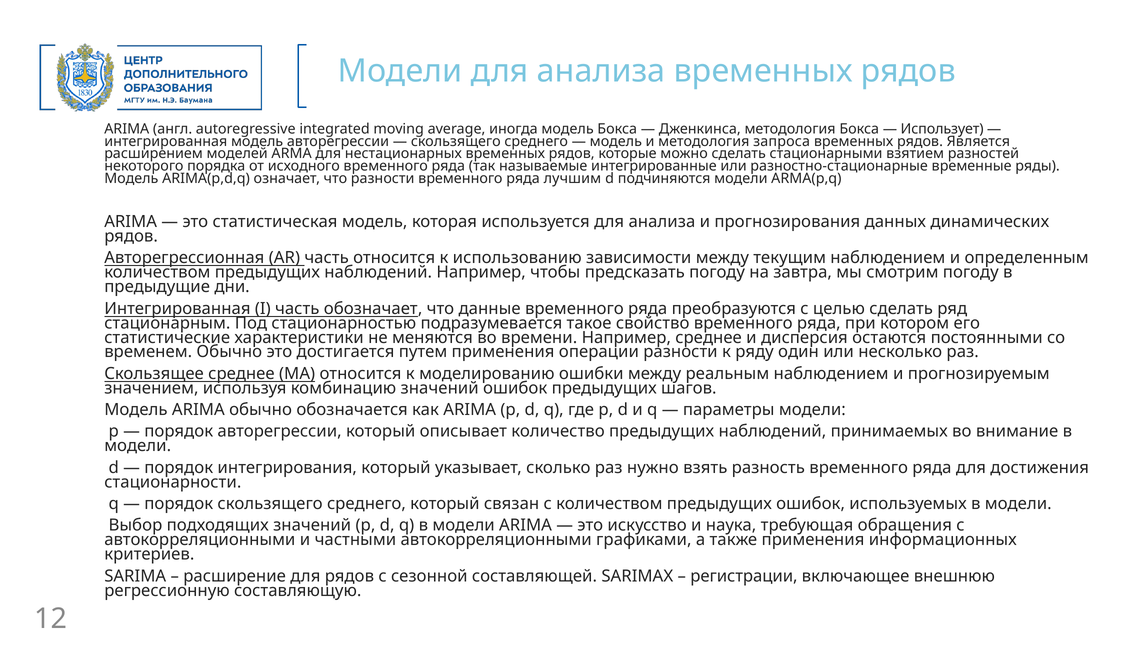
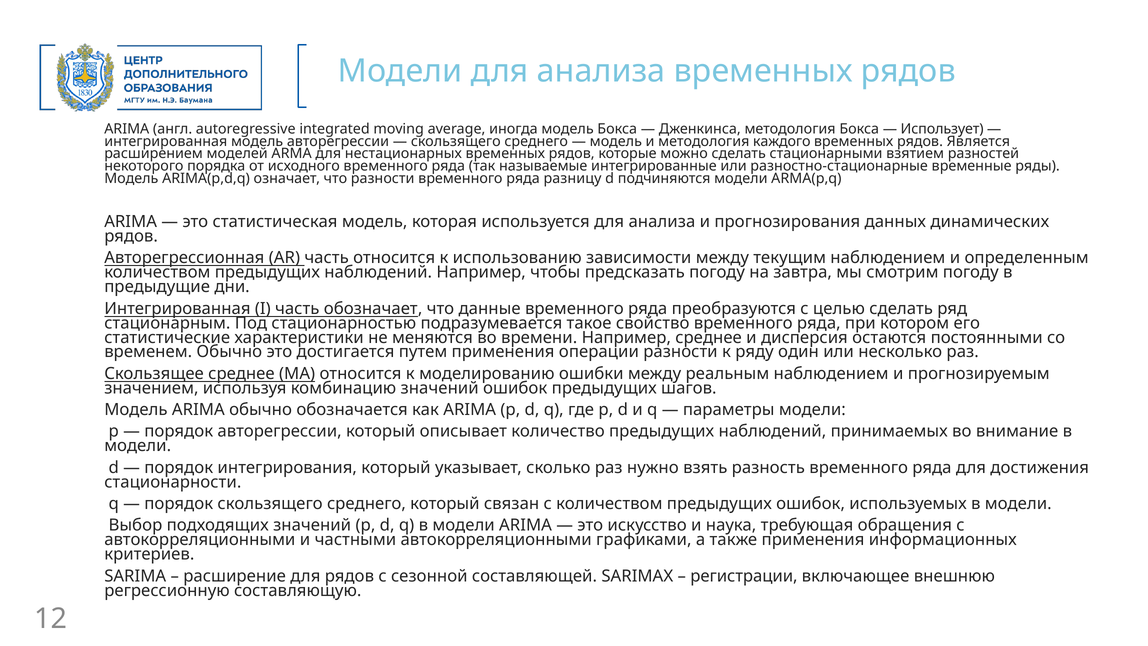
запроса: запроса -> каждого (782, 141)
лучшим: лучшим -> разницу (572, 179)
